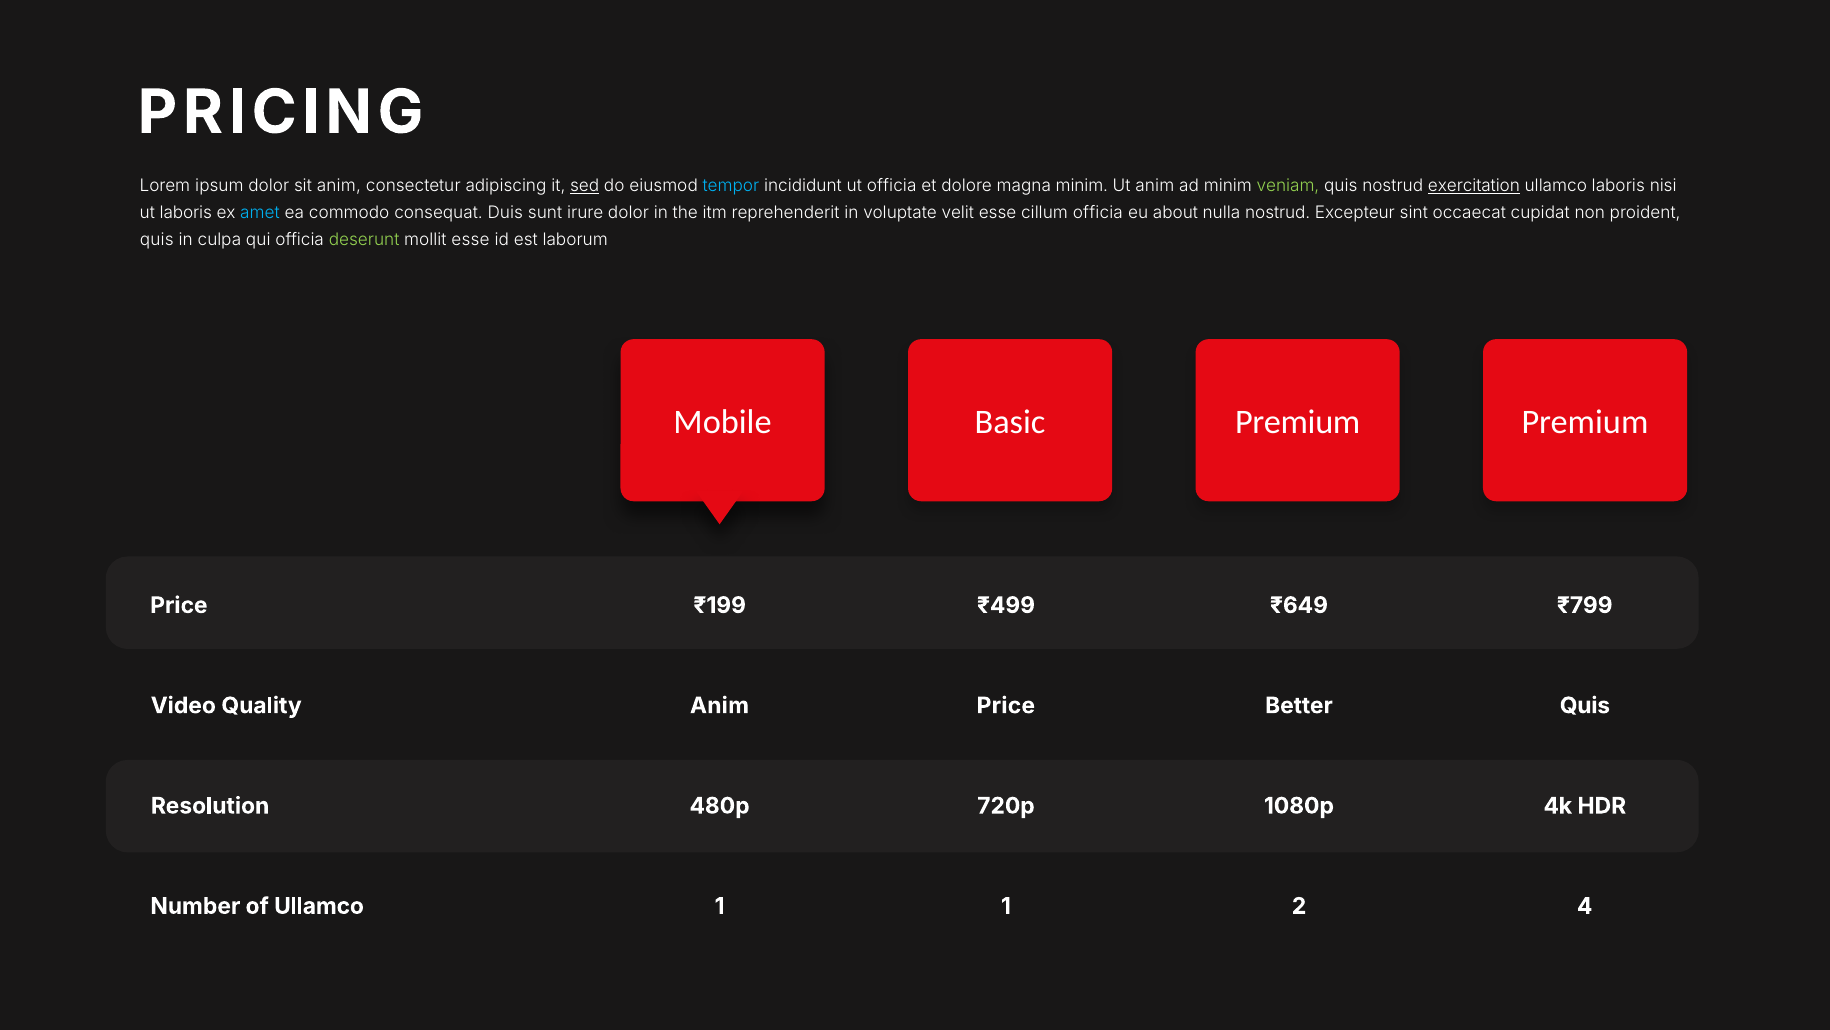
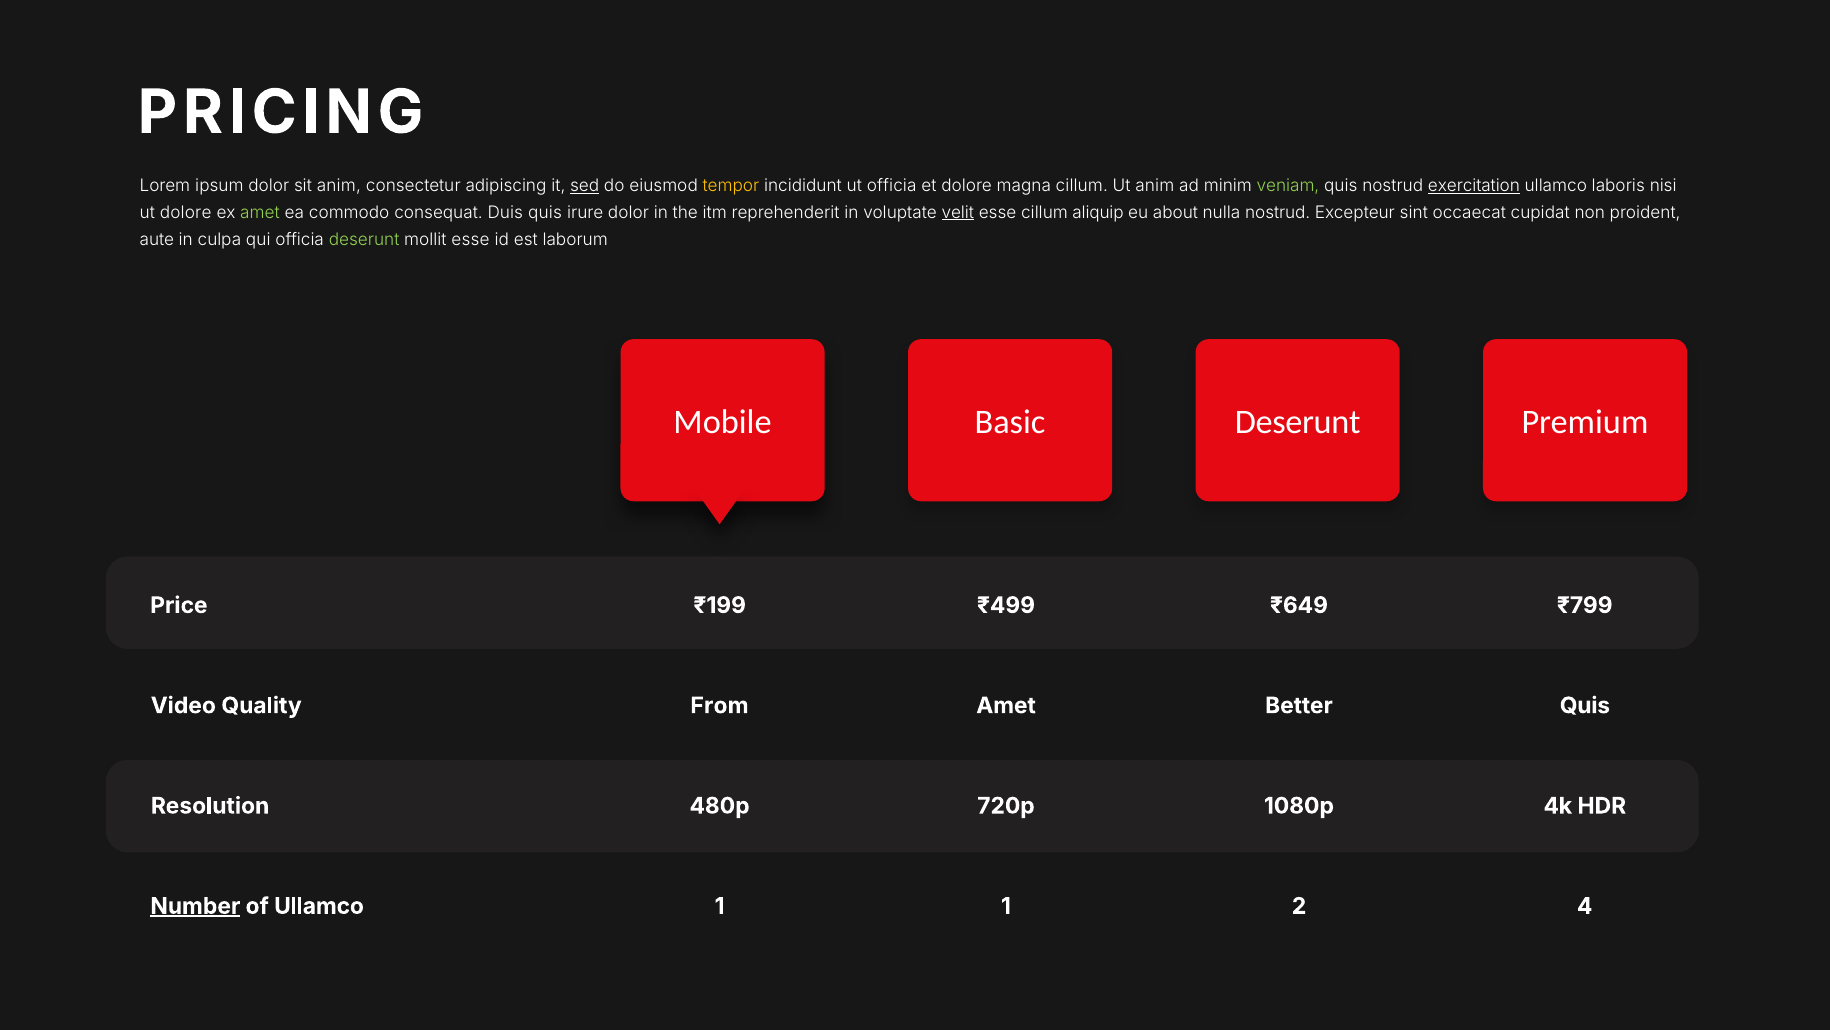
tempor colour: light blue -> yellow (731, 186)
magna minim: minim -> cillum (1082, 186)
ut laboris: laboris -> dolore (186, 212)
amet colour: light blue -> light green (260, 212)
Duis sunt: sunt -> quis (545, 212)
velit underline: none -> present (958, 212)
cillum officia: officia -> aliquip (1098, 212)
quis: quis -> aute (157, 239)
Basic Premium: Premium -> Deserunt (1298, 422)
Anim: Anim -> From (719, 705)
Price: Price -> Amet (1006, 705)
Number underline: none -> present (195, 906)
